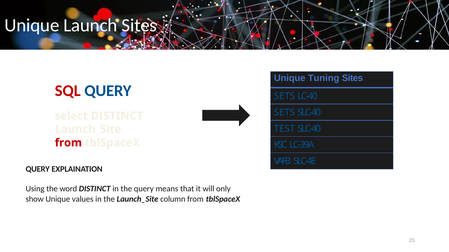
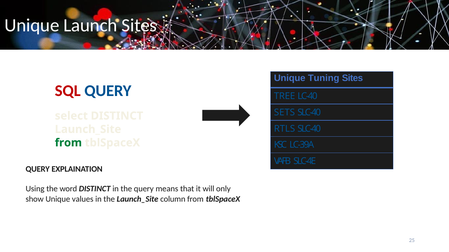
SETS: SETS -> TREE (285, 96)
TEST: TEST -> RTLS (284, 129)
from colour: red -> green (68, 143)
